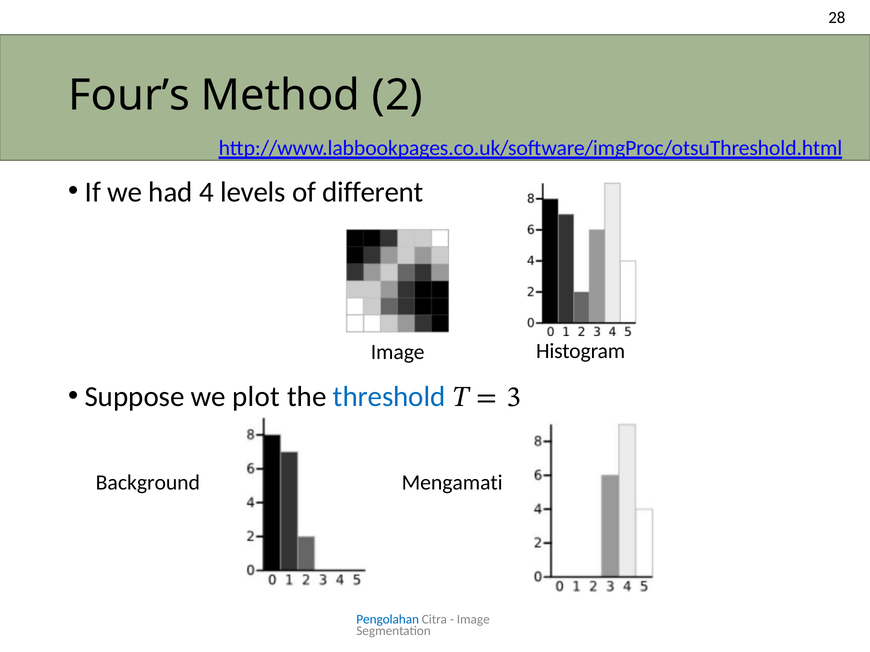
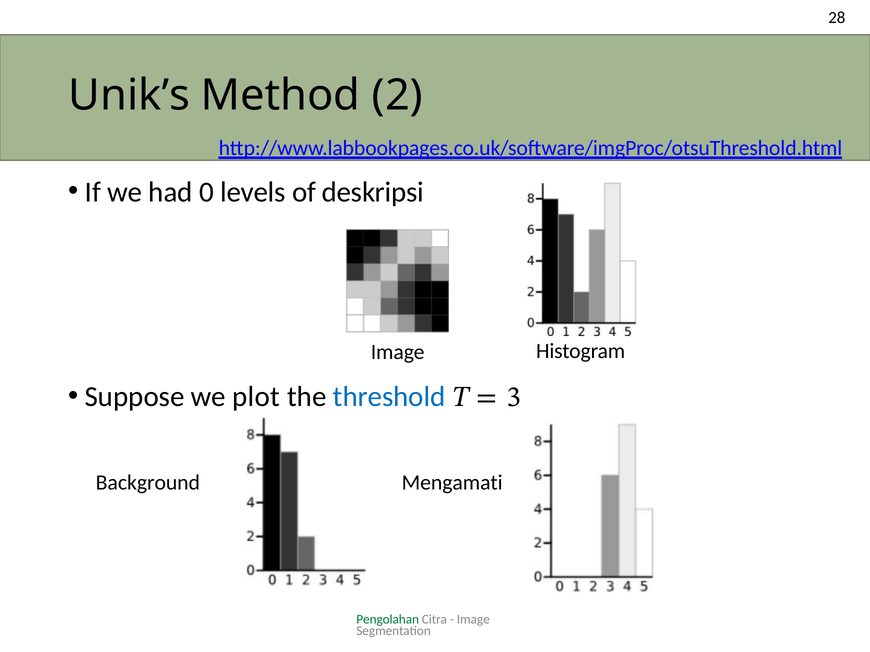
Four’s: Four’s -> Unik’s (129, 95)
4: 4 -> 0 (206, 192)
different: different -> deskripsi (373, 192)
Pengolahan colour: blue -> green (388, 620)
